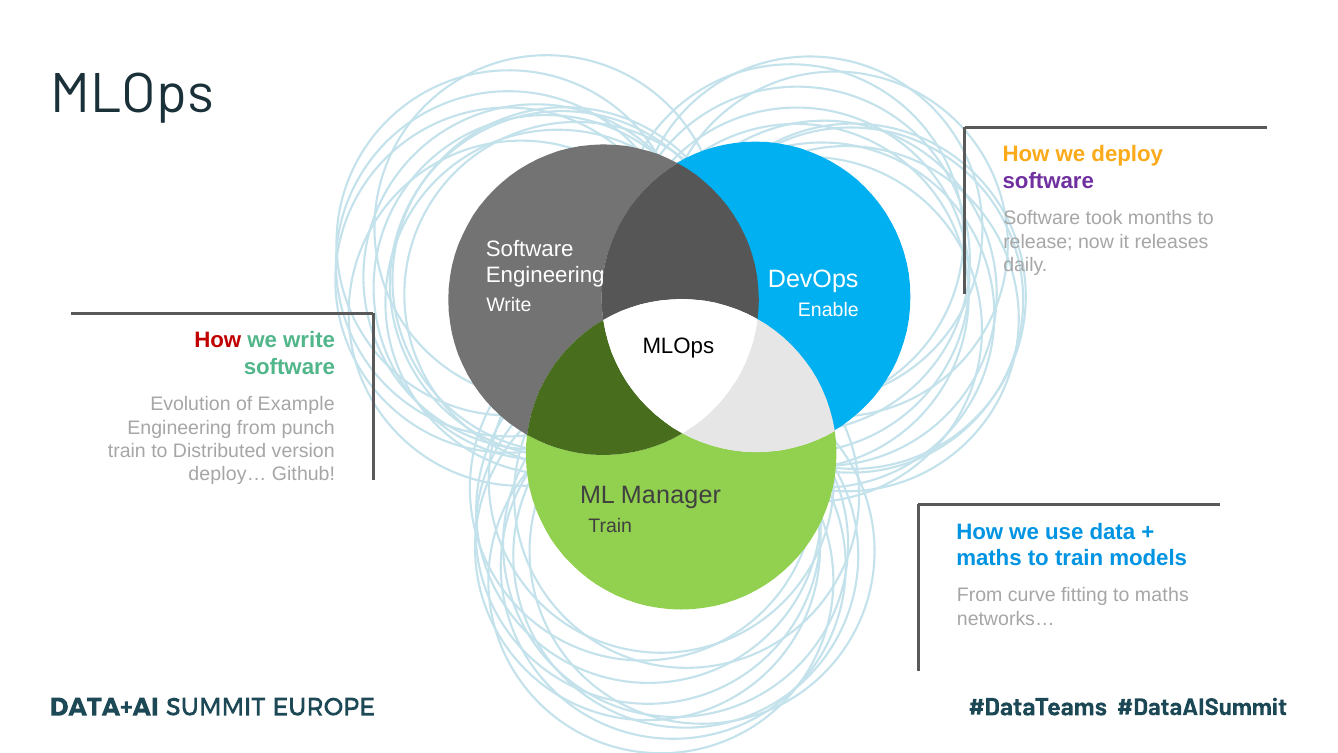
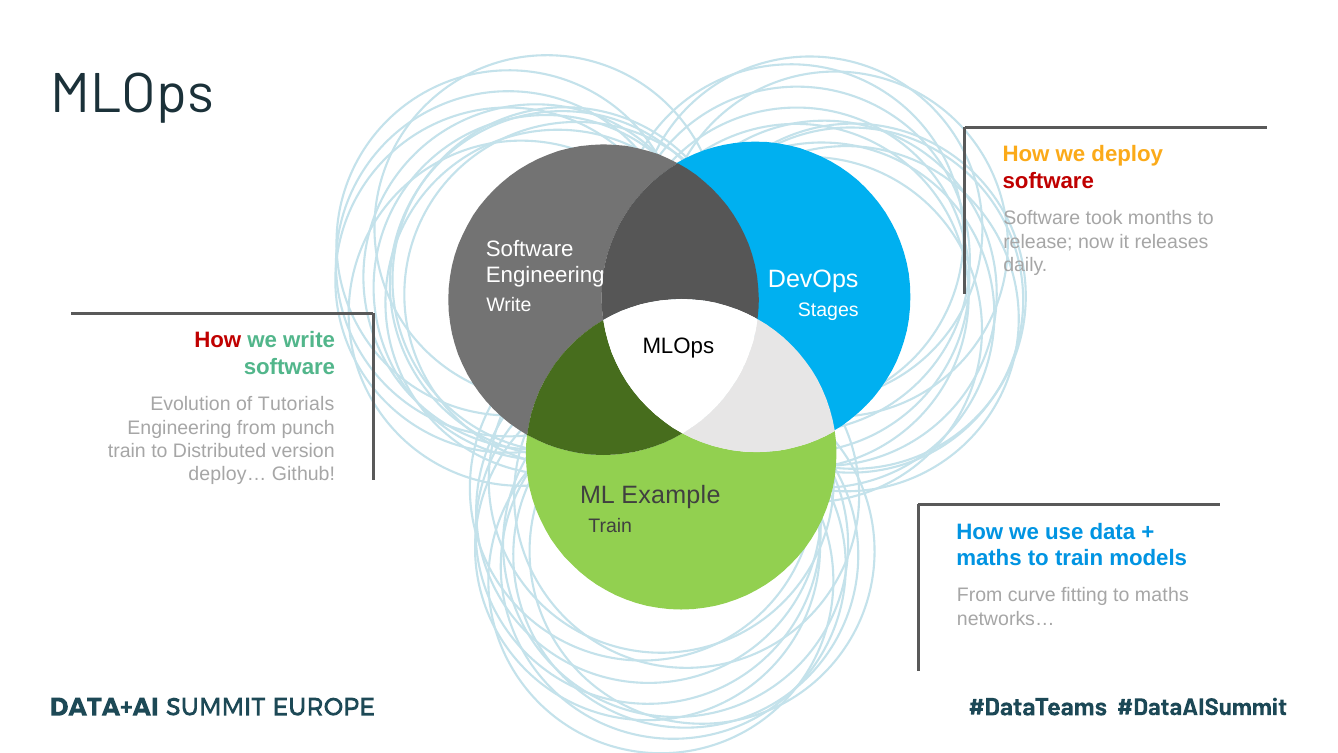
software colour: purple -> red (1048, 181)
Enable: Enable -> Stages (828, 310)
Example: Example -> Tutorials (296, 404)
Manager: Manager -> Example (671, 495)
